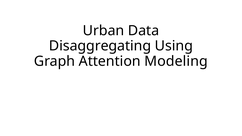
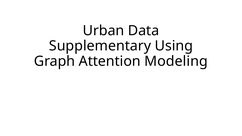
Disaggregating: Disaggregating -> Supplementary (100, 46)
